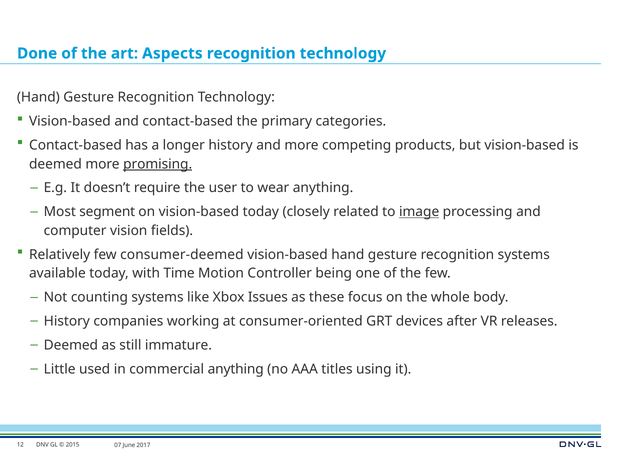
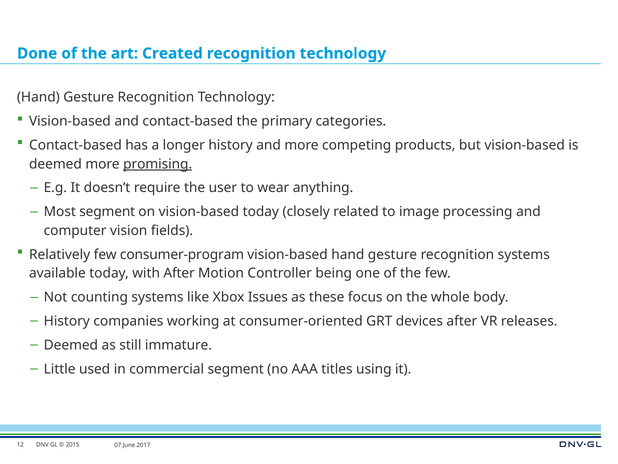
Aspects: Aspects -> Created (172, 53)
image underline: present -> none (419, 212)
consumer-deemed: consumer-deemed -> consumer-program (182, 254)
with Time: Time -> After (179, 273)
commercial anything: anything -> segment (236, 369)
